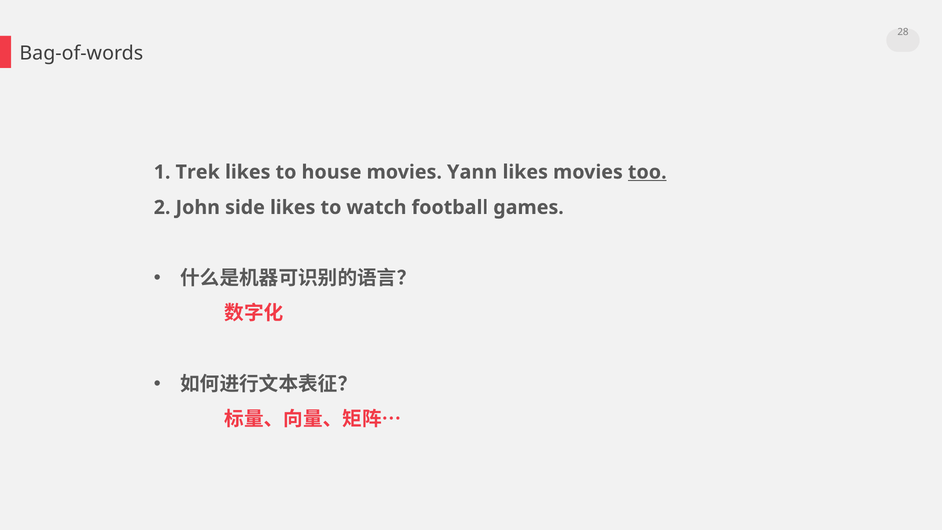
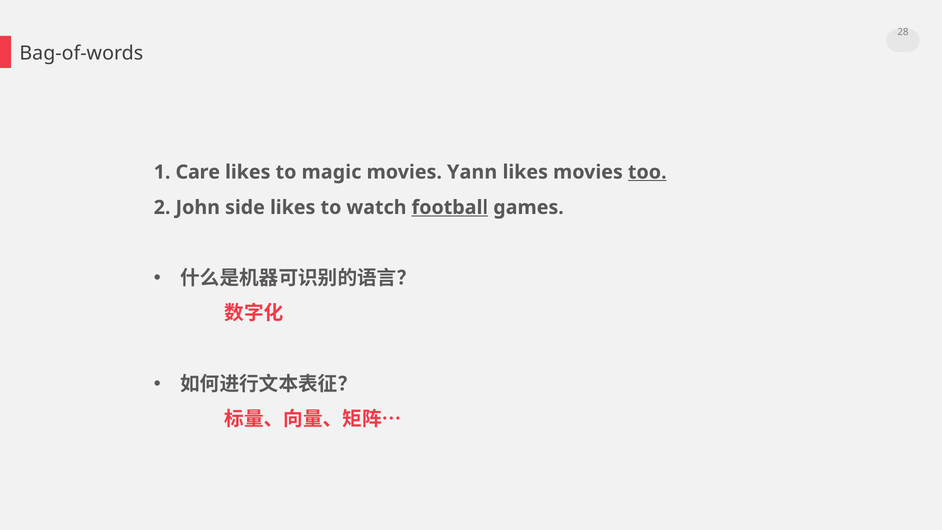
Trek: Trek -> Care (198, 172)
house: house -> magic (331, 172)
football underline: none -> present (450, 207)
